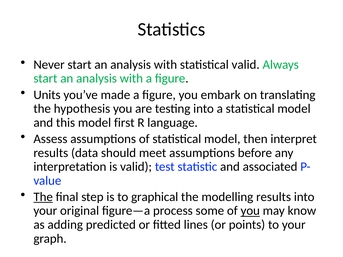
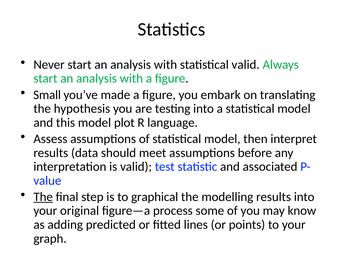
Units: Units -> Small (47, 95)
first: first -> plot (124, 123)
you underline: present -> none (250, 211)
